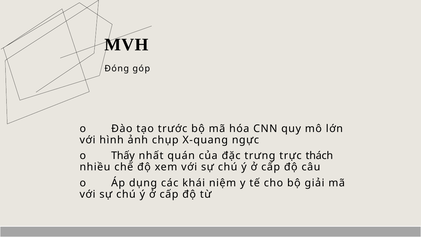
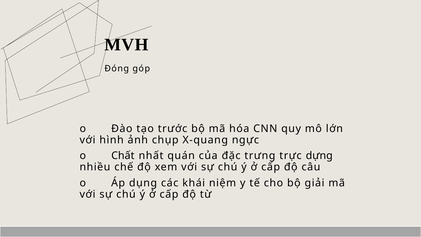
Thấy: Thấy -> Chất (123, 156)
thách: thách -> dựng (319, 156)
